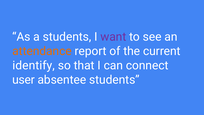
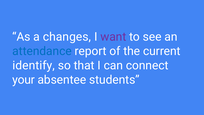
a students: students -> changes (67, 37)
attendance colour: orange -> blue (42, 51)
user: user -> your (24, 80)
